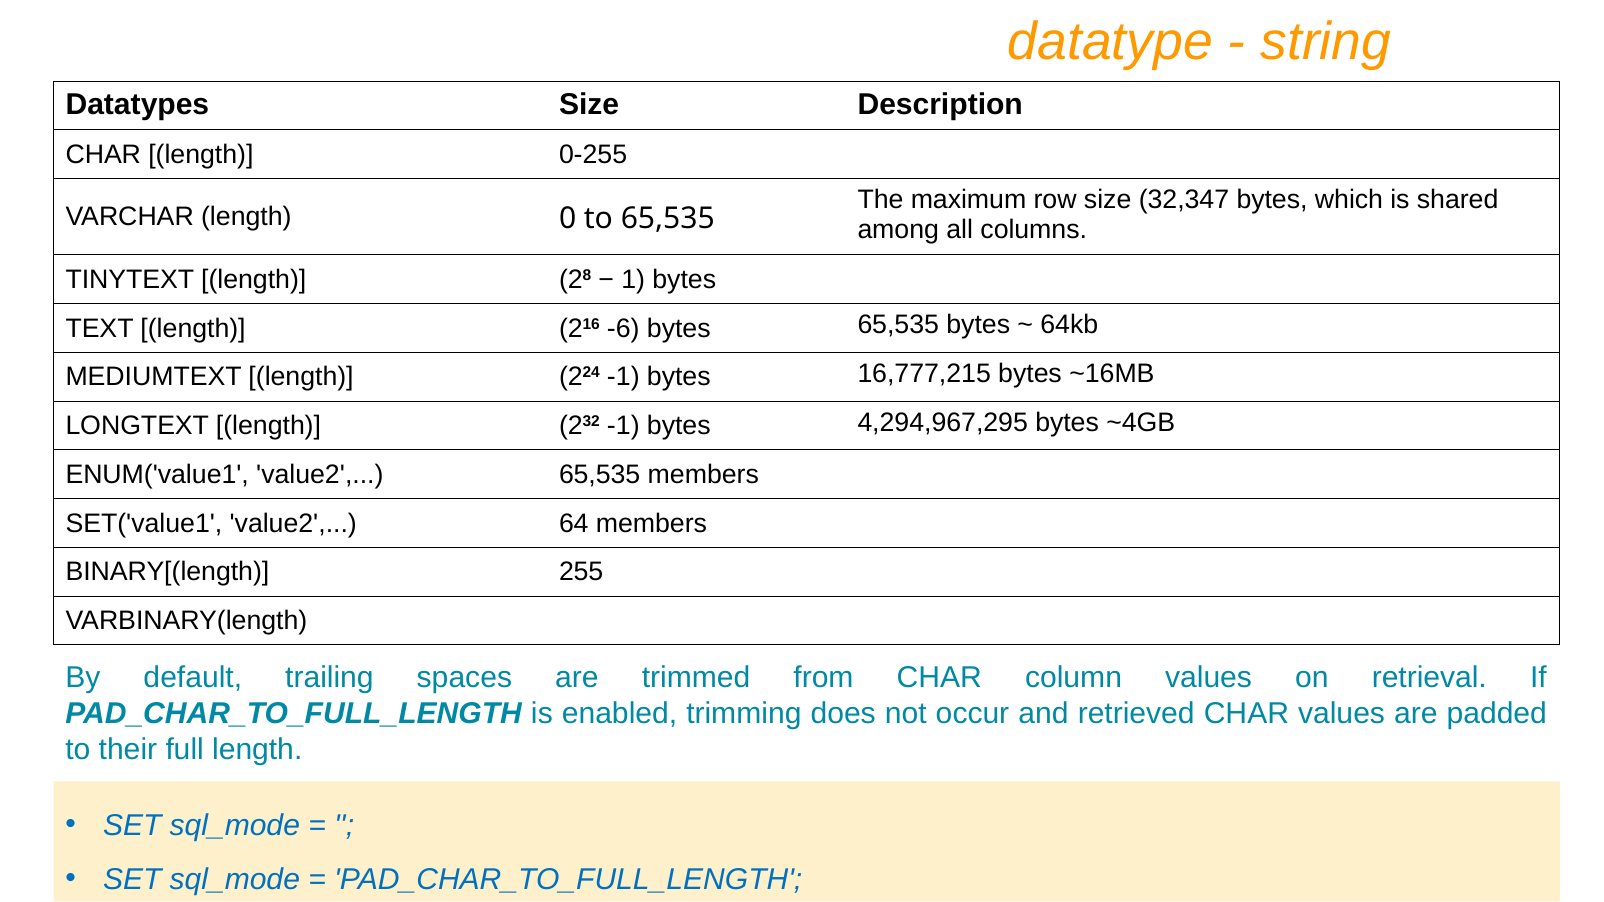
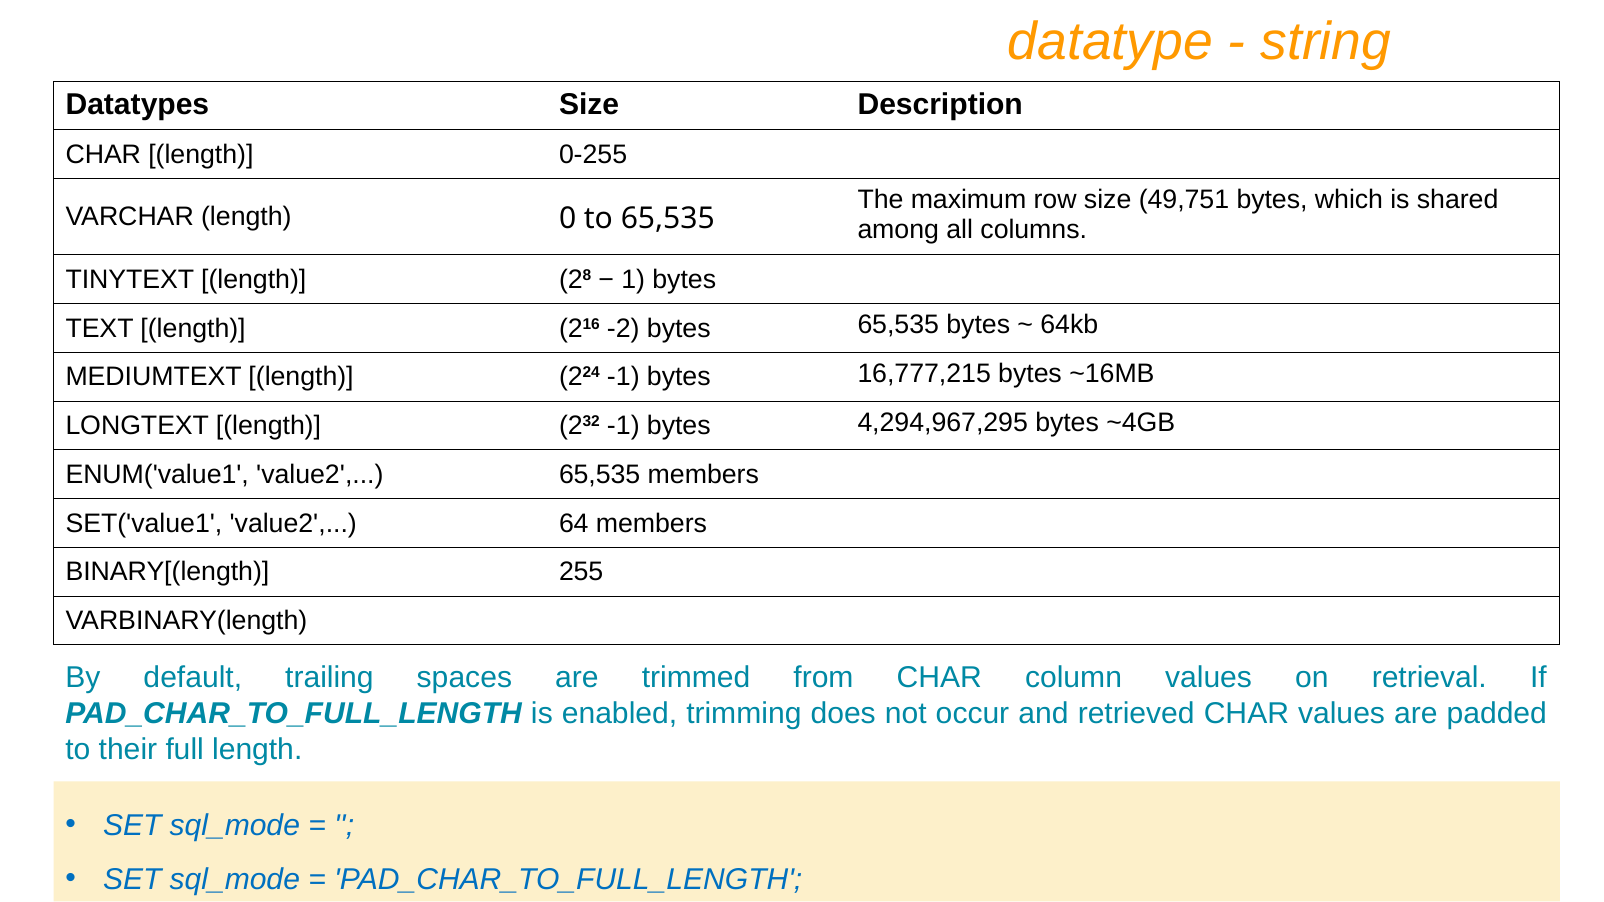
32,347: 32,347 -> 49,751 (1184, 200)
-6: -6 -> -2 (623, 328)
